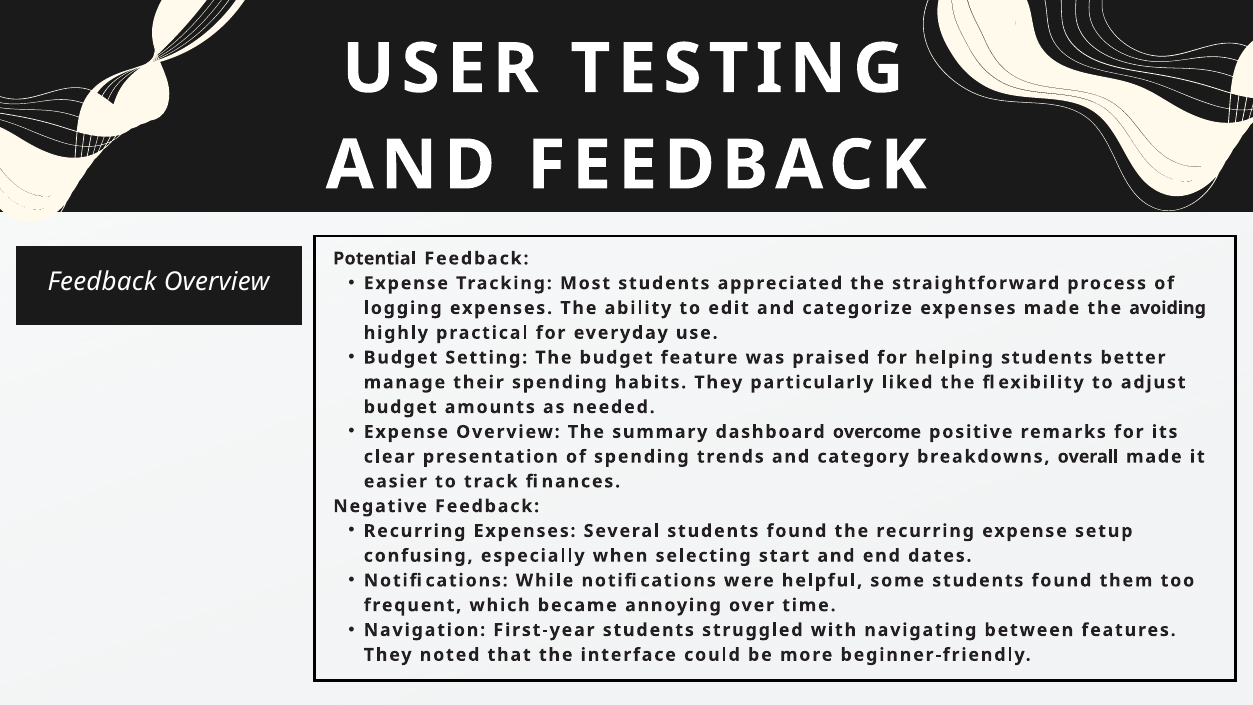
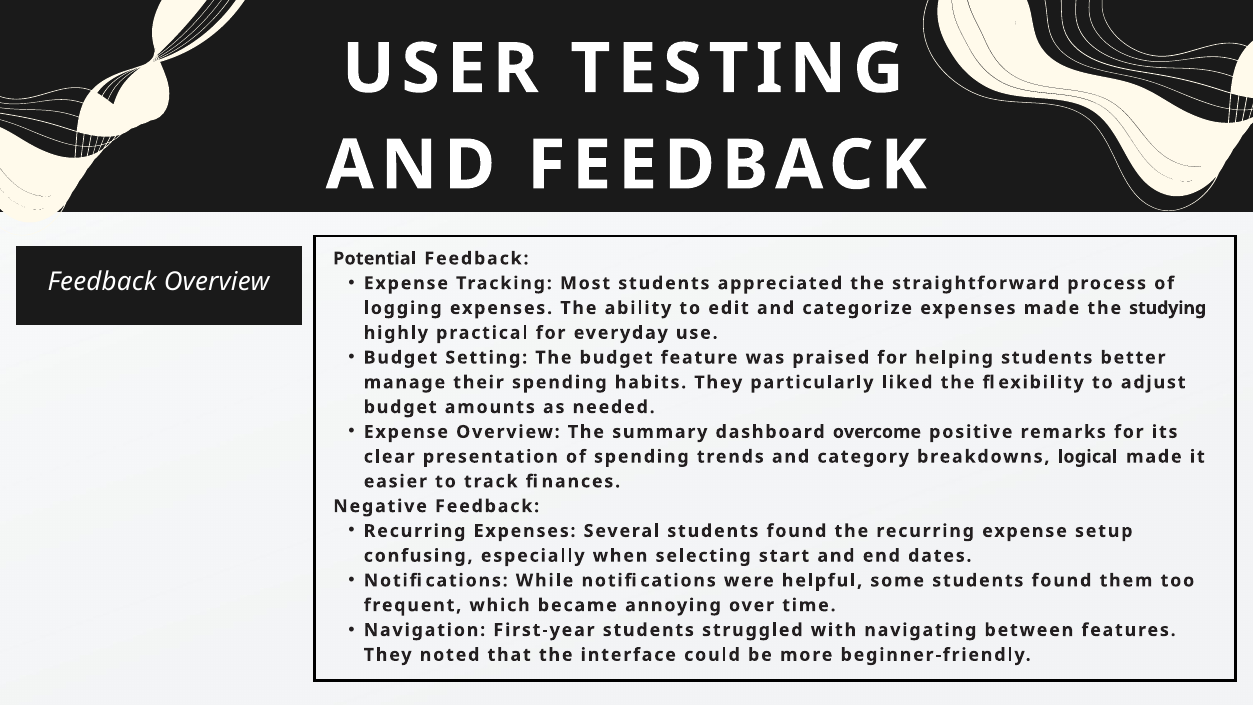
avoiding: avoiding -> studying (1168, 308)
overall: overall -> logical (1088, 457)
